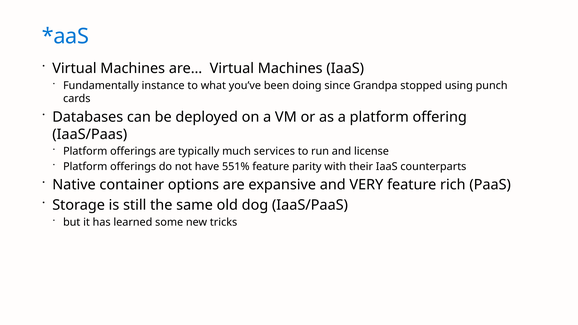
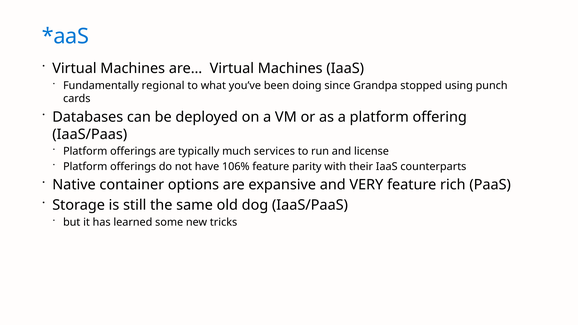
instance: instance -> regional (163, 86)
551%: 551% -> 106% (236, 167)
